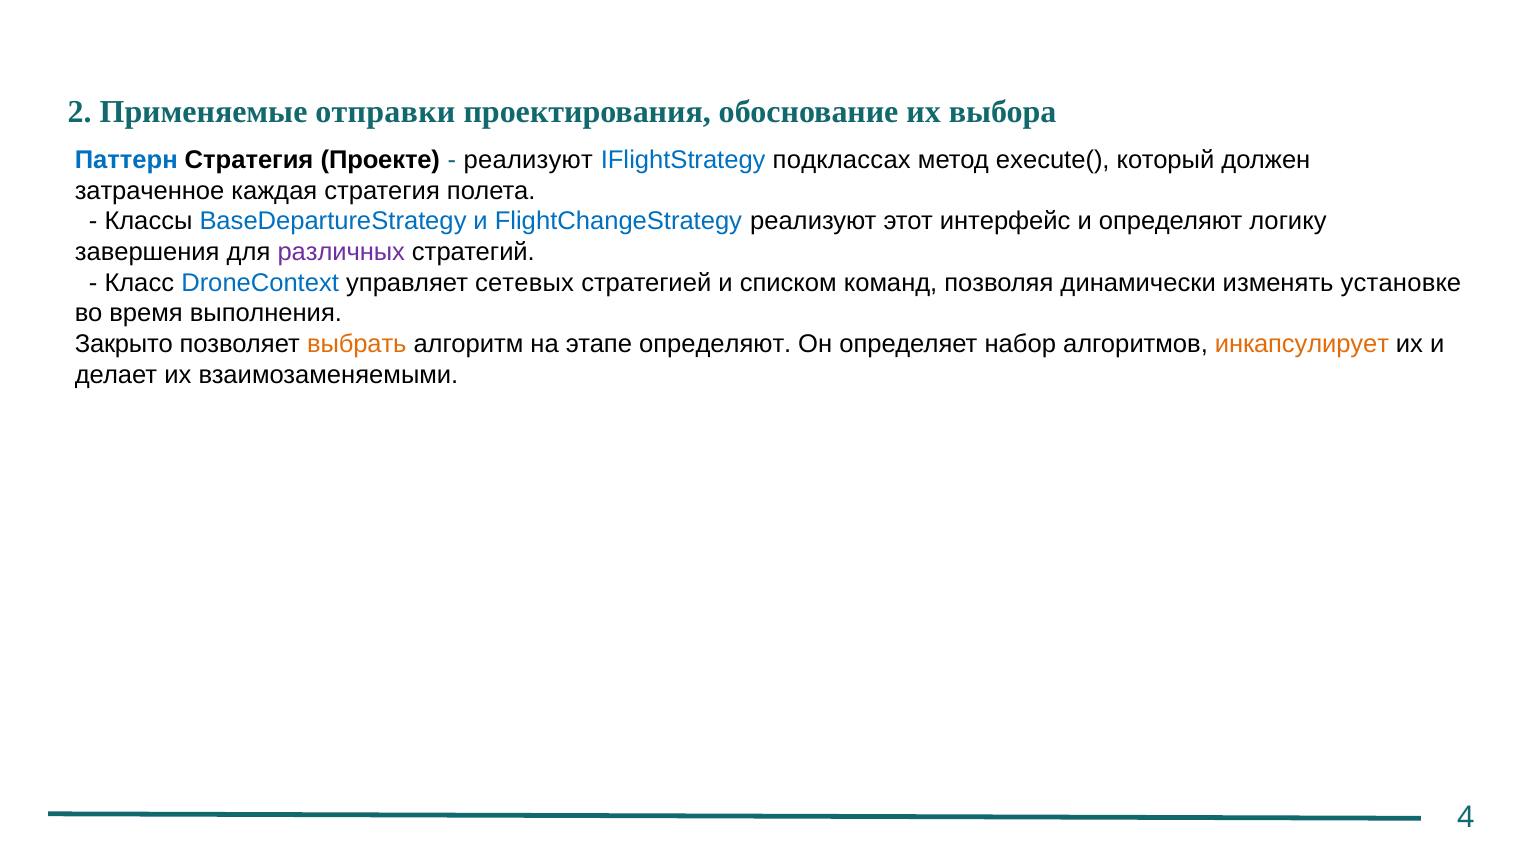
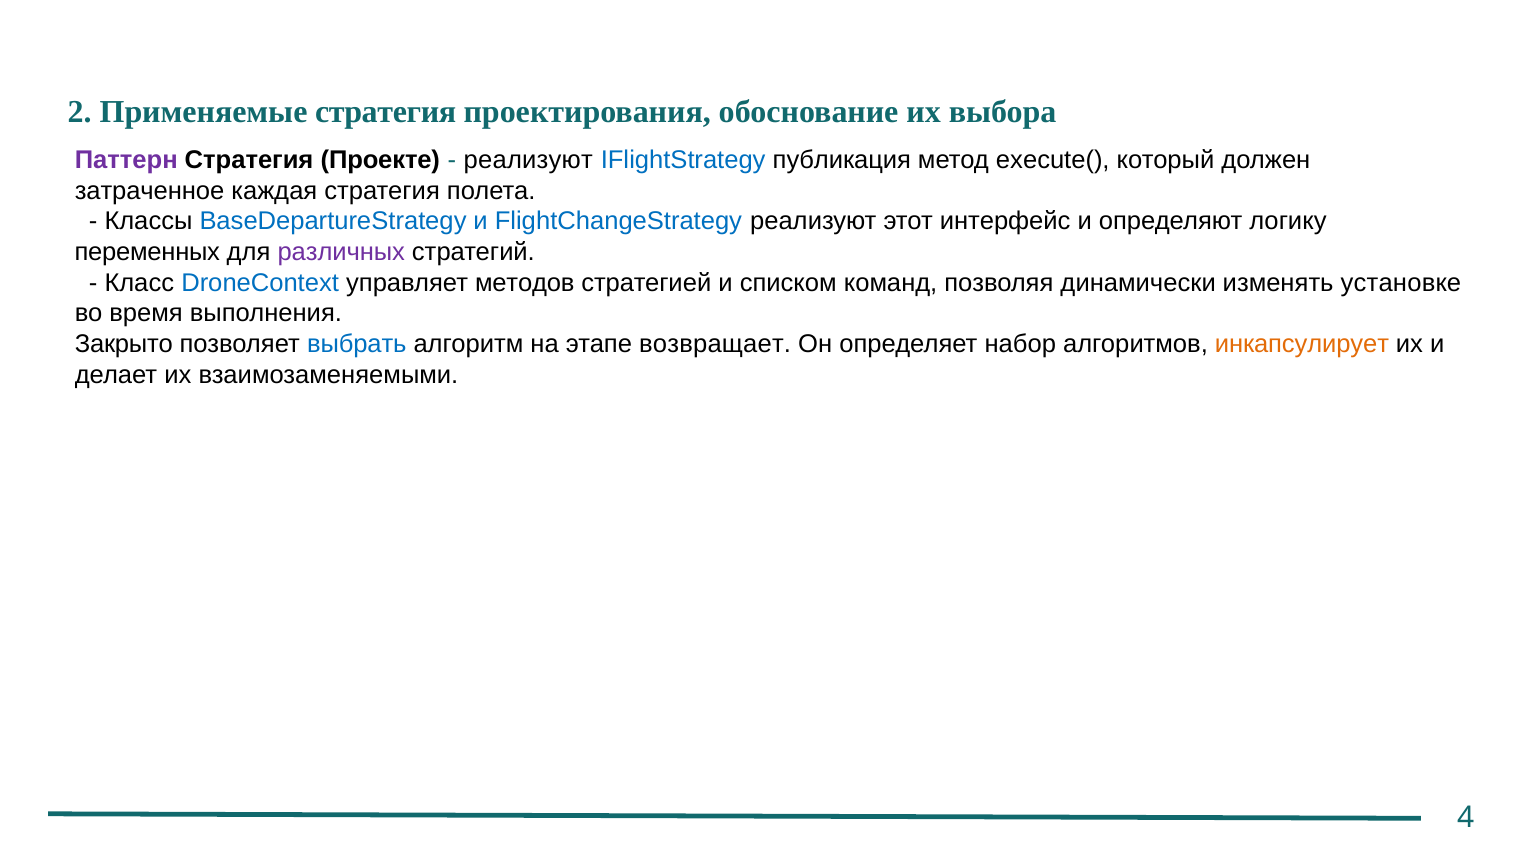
Применяемые отправки: отправки -> стратегия (386, 112)
Паттерн colour: blue -> purple (126, 160)
подклассах: подклассах -> публикация (842, 160)
завершения: завершения -> переменных (147, 252)
сетевых: сетевых -> методов (525, 283)
выбрать colour: orange -> blue (357, 344)
этапе определяют: определяют -> возвращает (715, 344)
